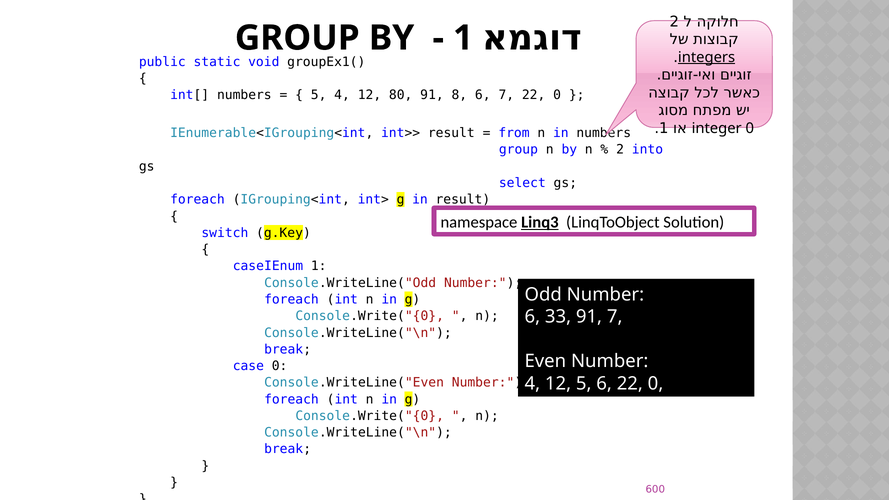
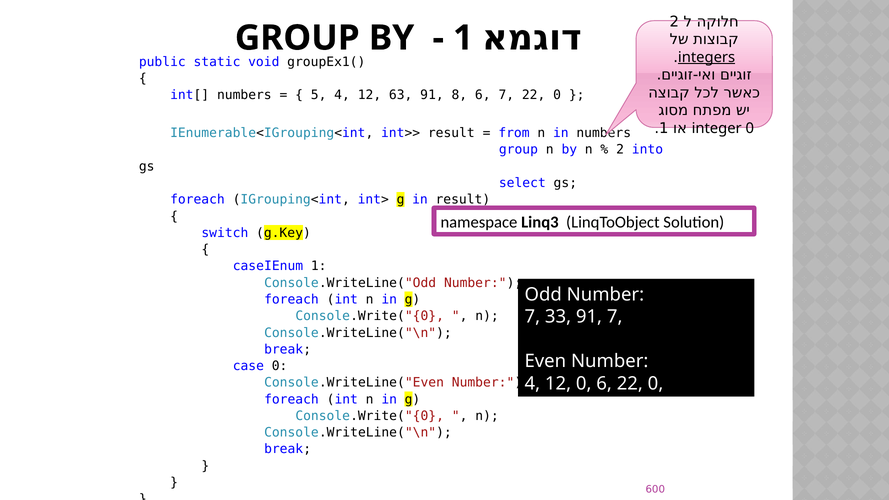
80: 80 -> 63 (401, 95)
Linq3 underline: present -> none (540, 222)
6: 6 -> 7 (532, 317)
12 5: 5 -> 0 (584, 384)
